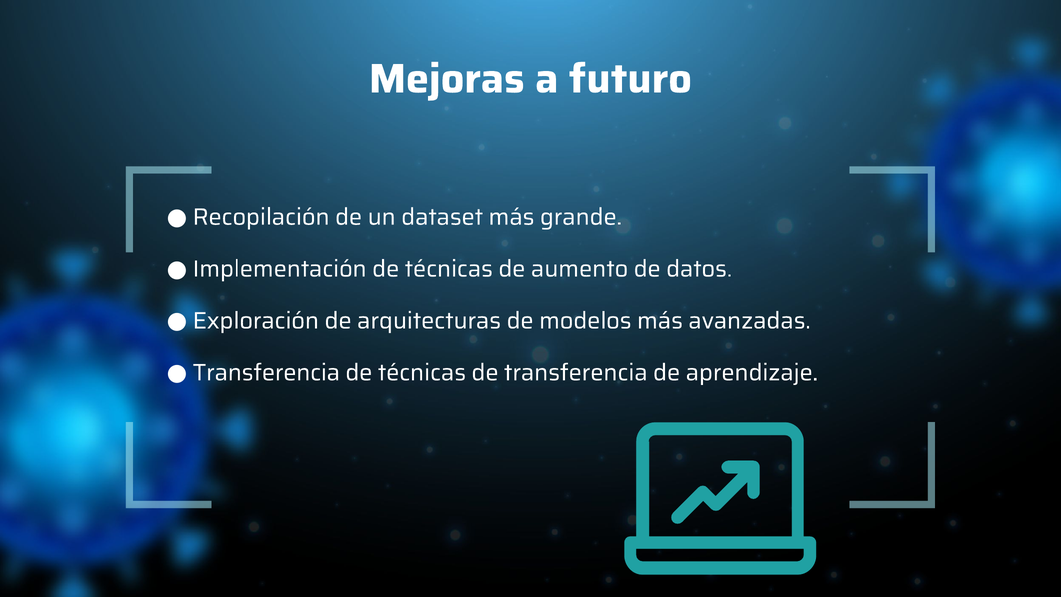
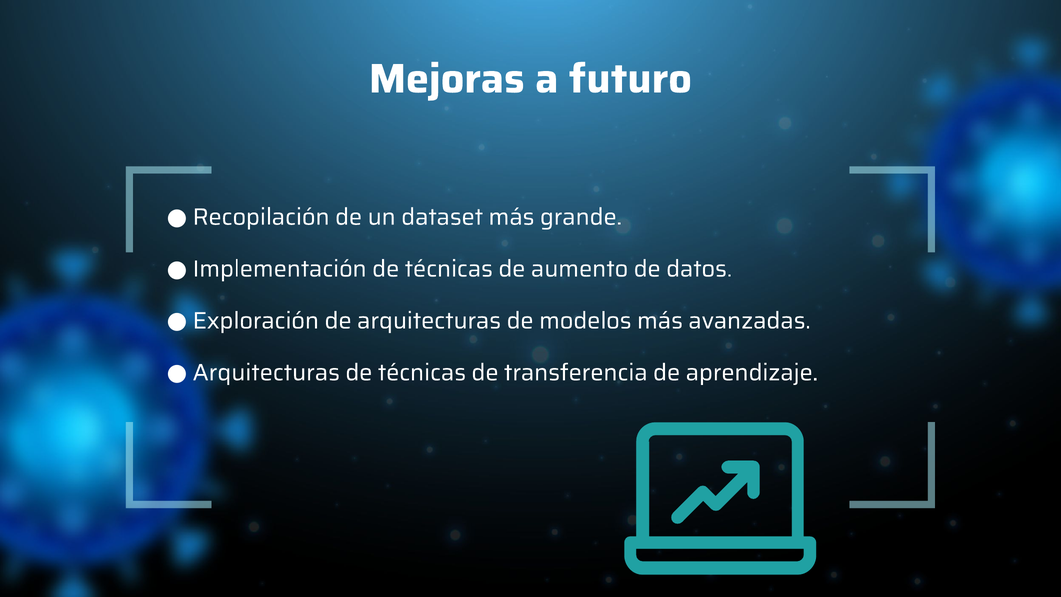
Transferencia: Transferencia -> Arquitecturas (266, 372)
